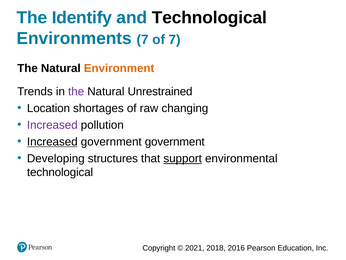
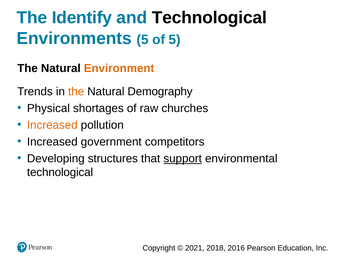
Environments 7: 7 -> 5 (143, 40)
of 7: 7 -> 5 (175, 40)
the colour: purple -> orange (76, 91)
Unrestrained: Unrestrained -> Demography (160, 91)
Location: Location -> Physical (48, 108)
changing: changing -> churches (185, 108)
Increased colour: purple -> orange (52, 125)
Increased underline: present -> none (52, 142)
government government: government -> competitors (175, 142)
